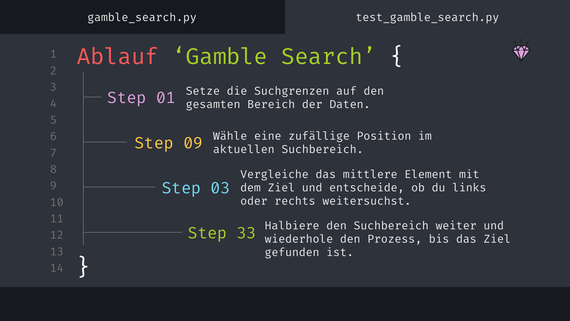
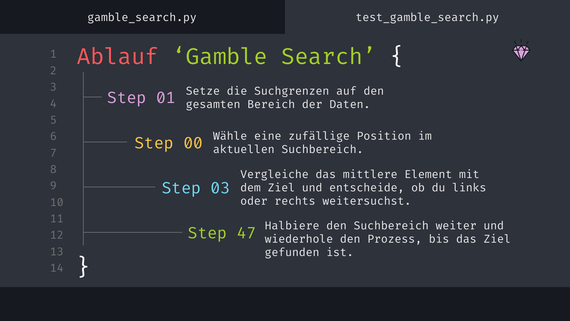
09: 09 -> 00 (193, 143)
33: 33 -> 47 (246, 233)
